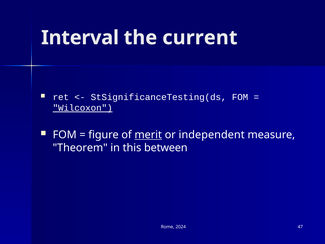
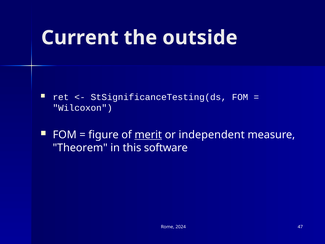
Interval: Interval -> Current (80, 38)
current: current -> outside (200, 38)
Wilcoxon underline: present -> none (83, 108)
between: between -> software (166, 148)
